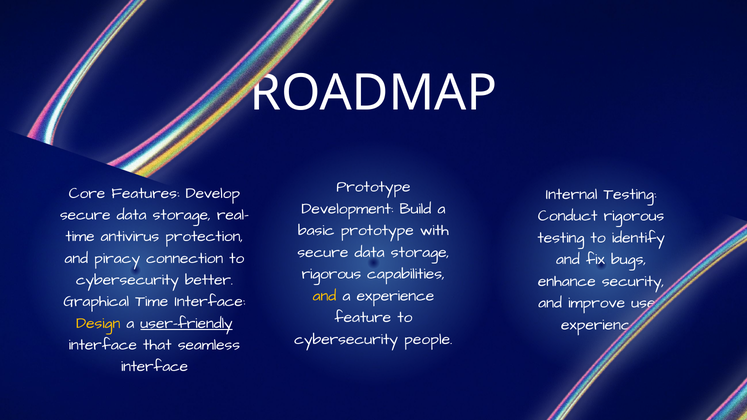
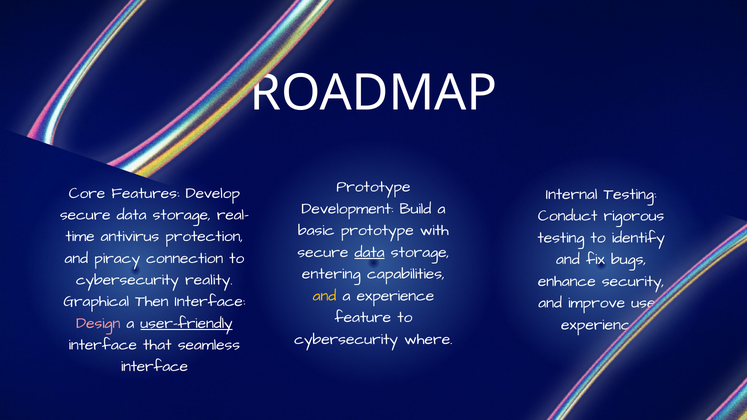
data underline: none -> present (370, 252)
rigorous: rigorous -> entering (331, 274)
better: better -> reality (209, 280)
Graphical Time: Time -> Then (152, 301)
Design colour: yellow -> pink (98, 323)
people: people -> where (428, 339)
